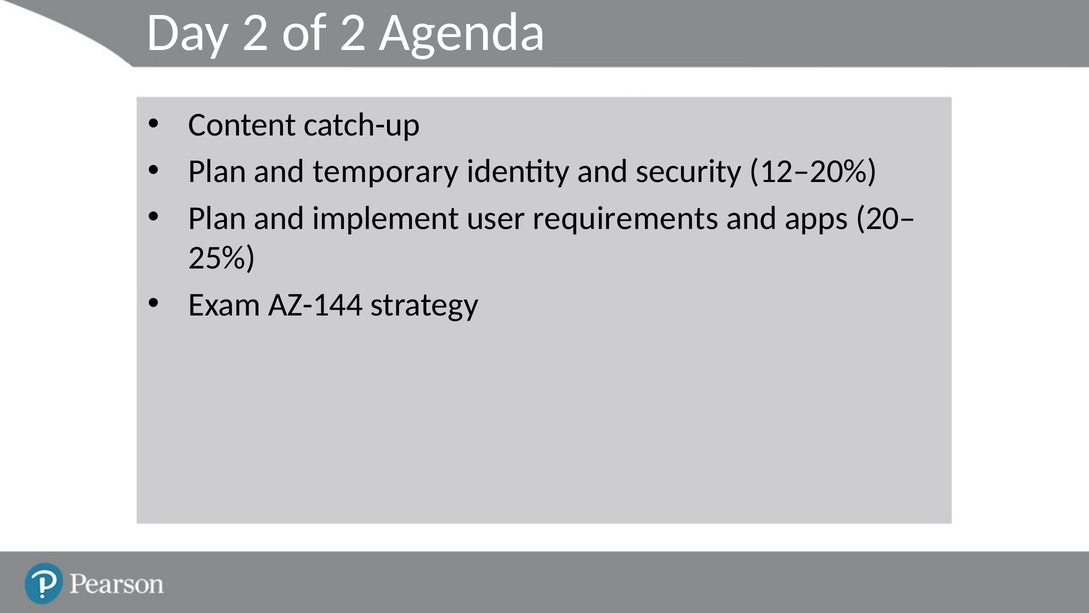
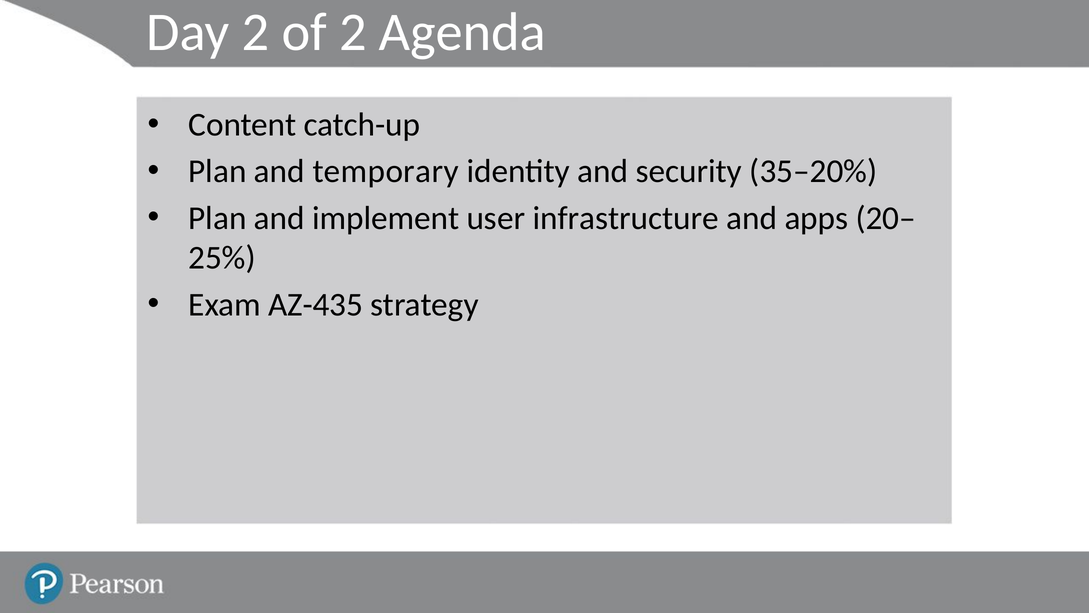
12–20%: 12–20% -> 35–20% (813, 171)
requirements: requirements -> infrastructure (626, 218)
AZ-144: AZ-144 -> AZ-435 (316, 304)
